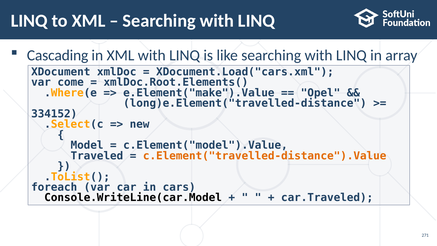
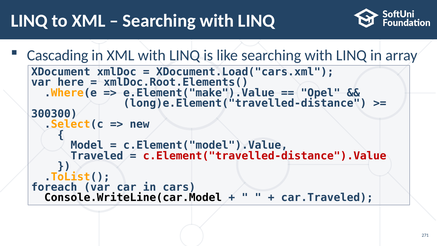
come: come -> here (71, 82)
334152: 334152 -> 300300 (54, 114)
c.Element("travelled-distance").Value colour: orange -> red (265, 156)
